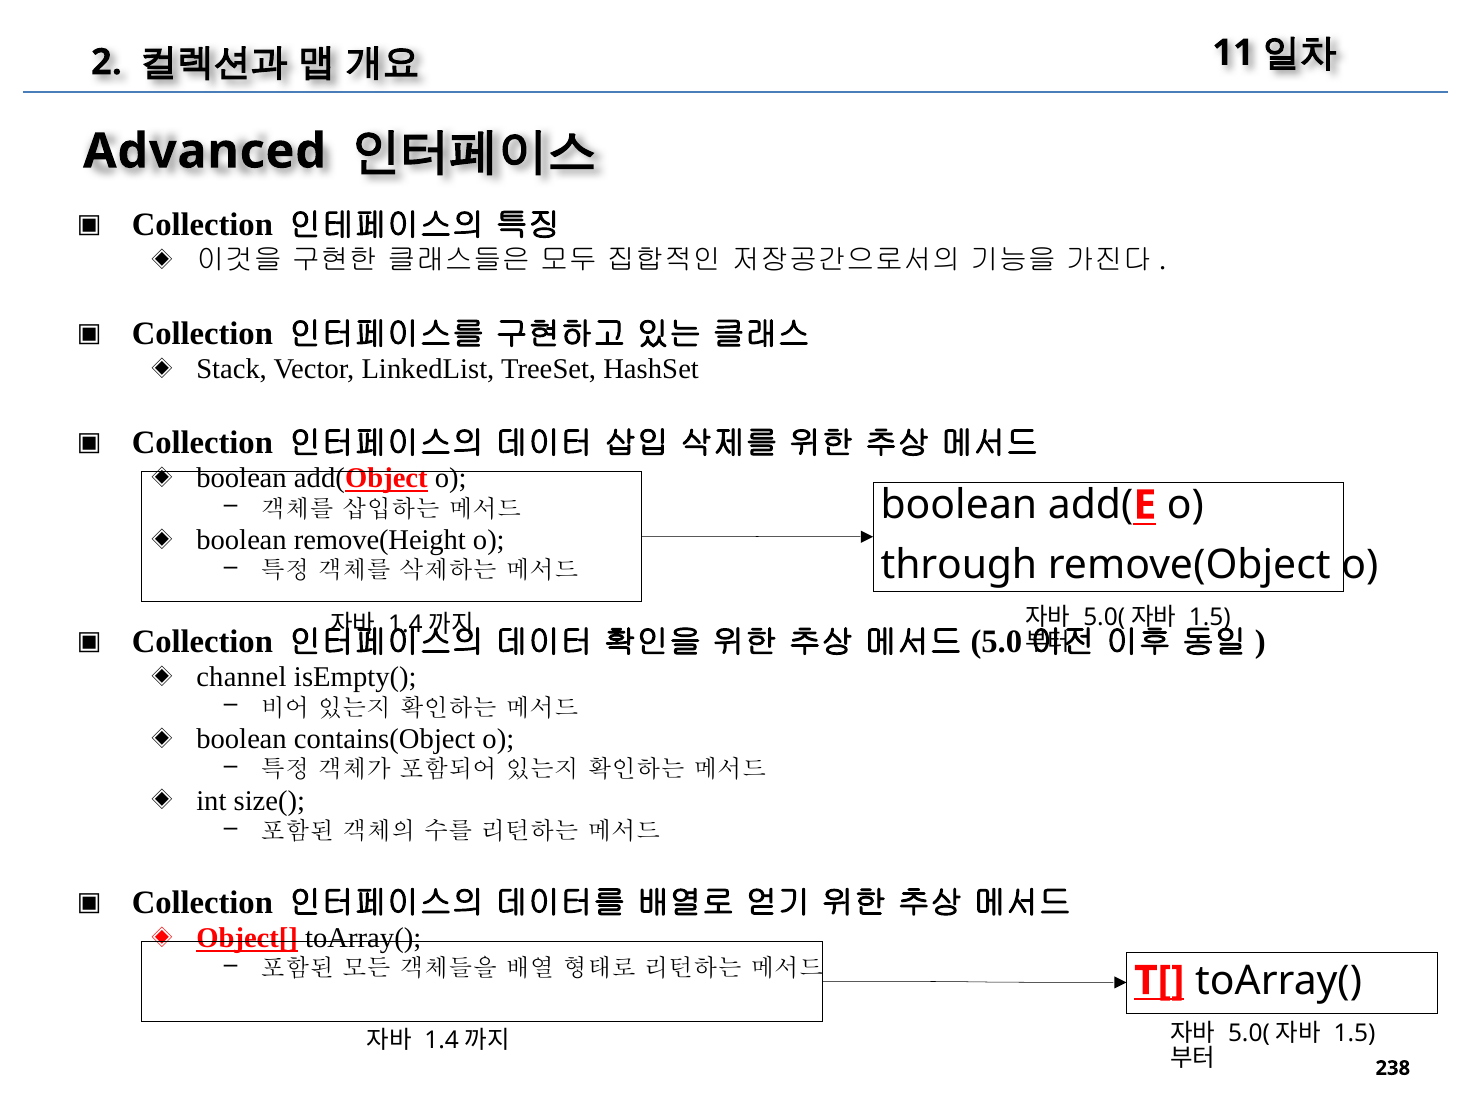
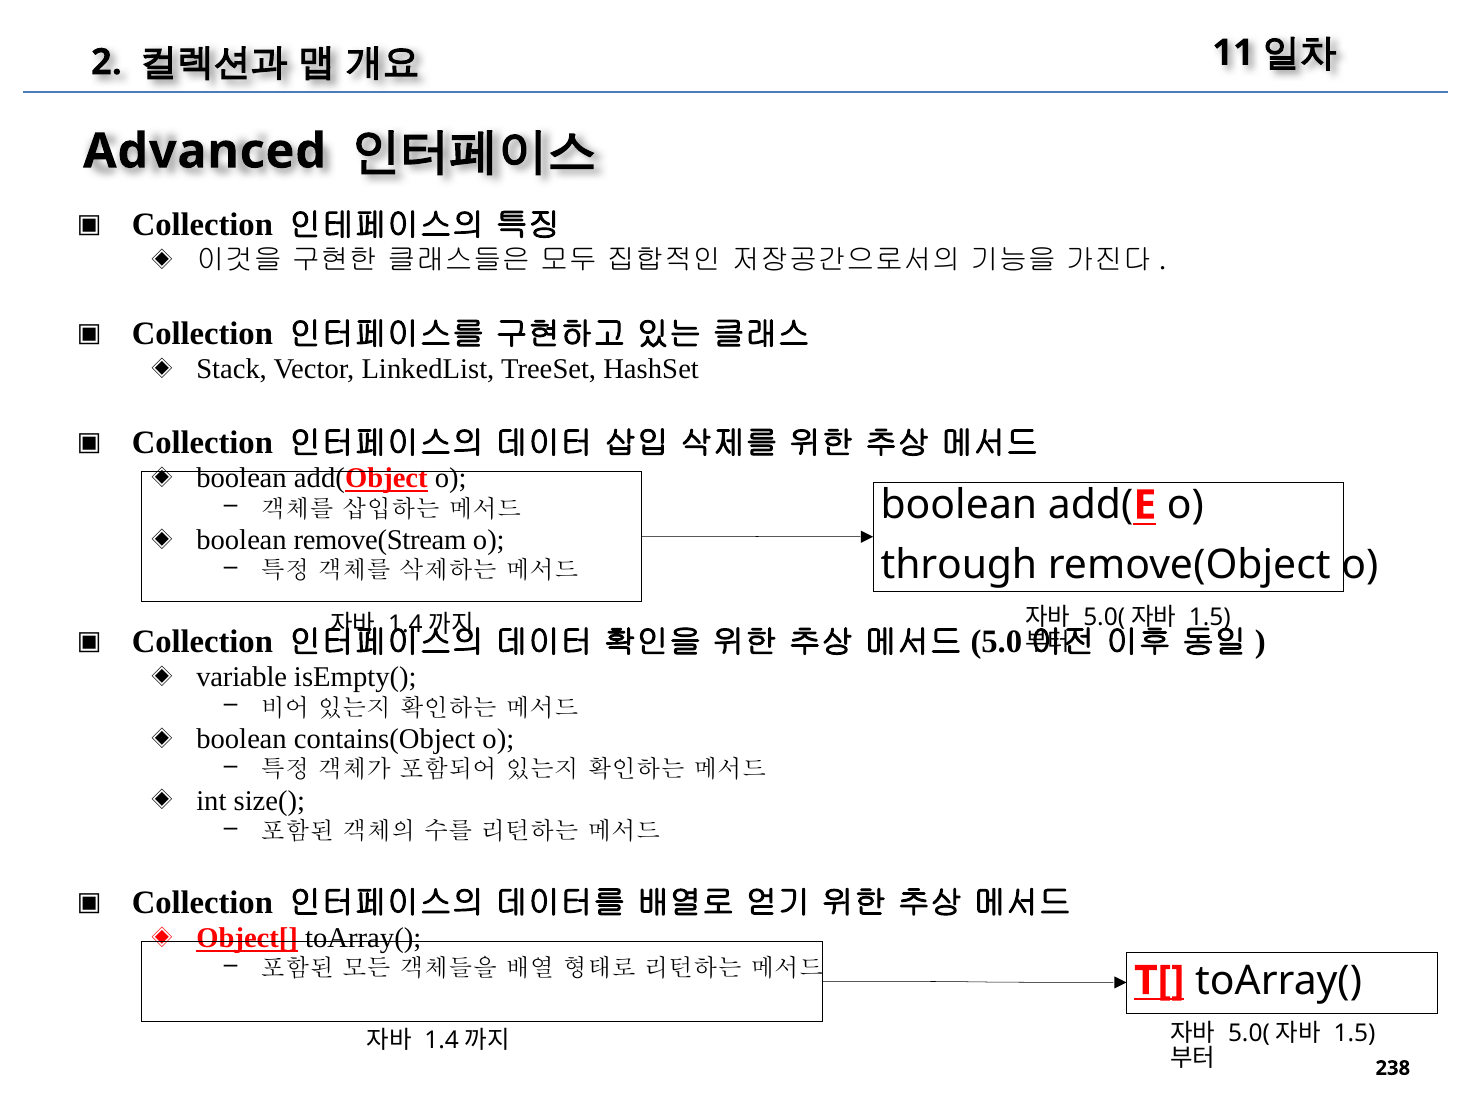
remove(Height: remove(Height -> remove(Stream (380, 540)
channel: channel -> variable (242, 678)
